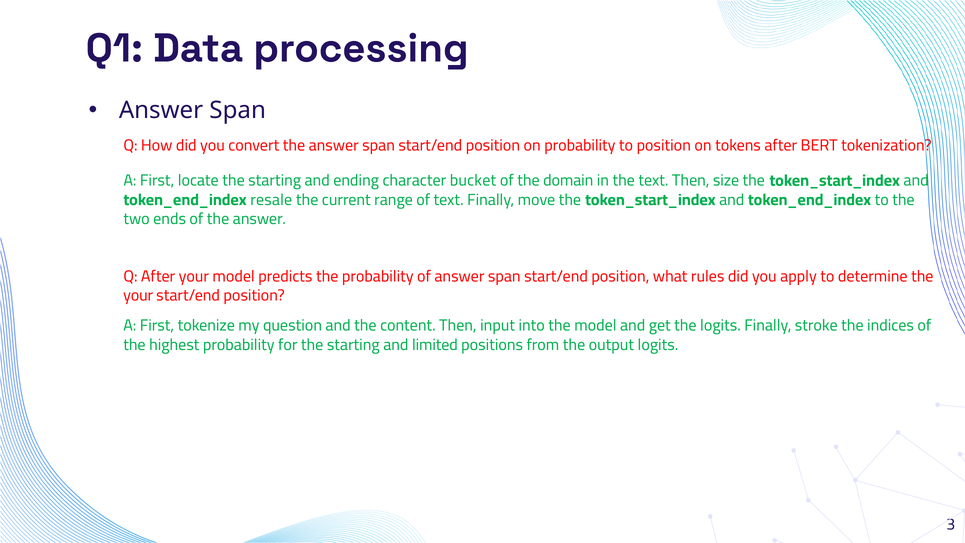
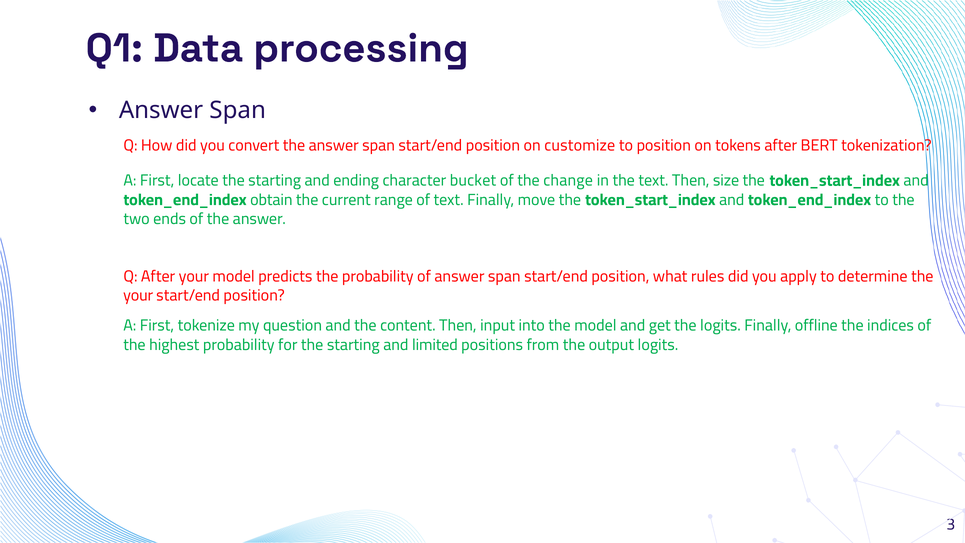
on probability: probability -> customize (580, 145)
domain: domain -> change (568, 180)
resale: resale -> obtain (271, 200)
stroke: stroke -> offline (816, 325)
